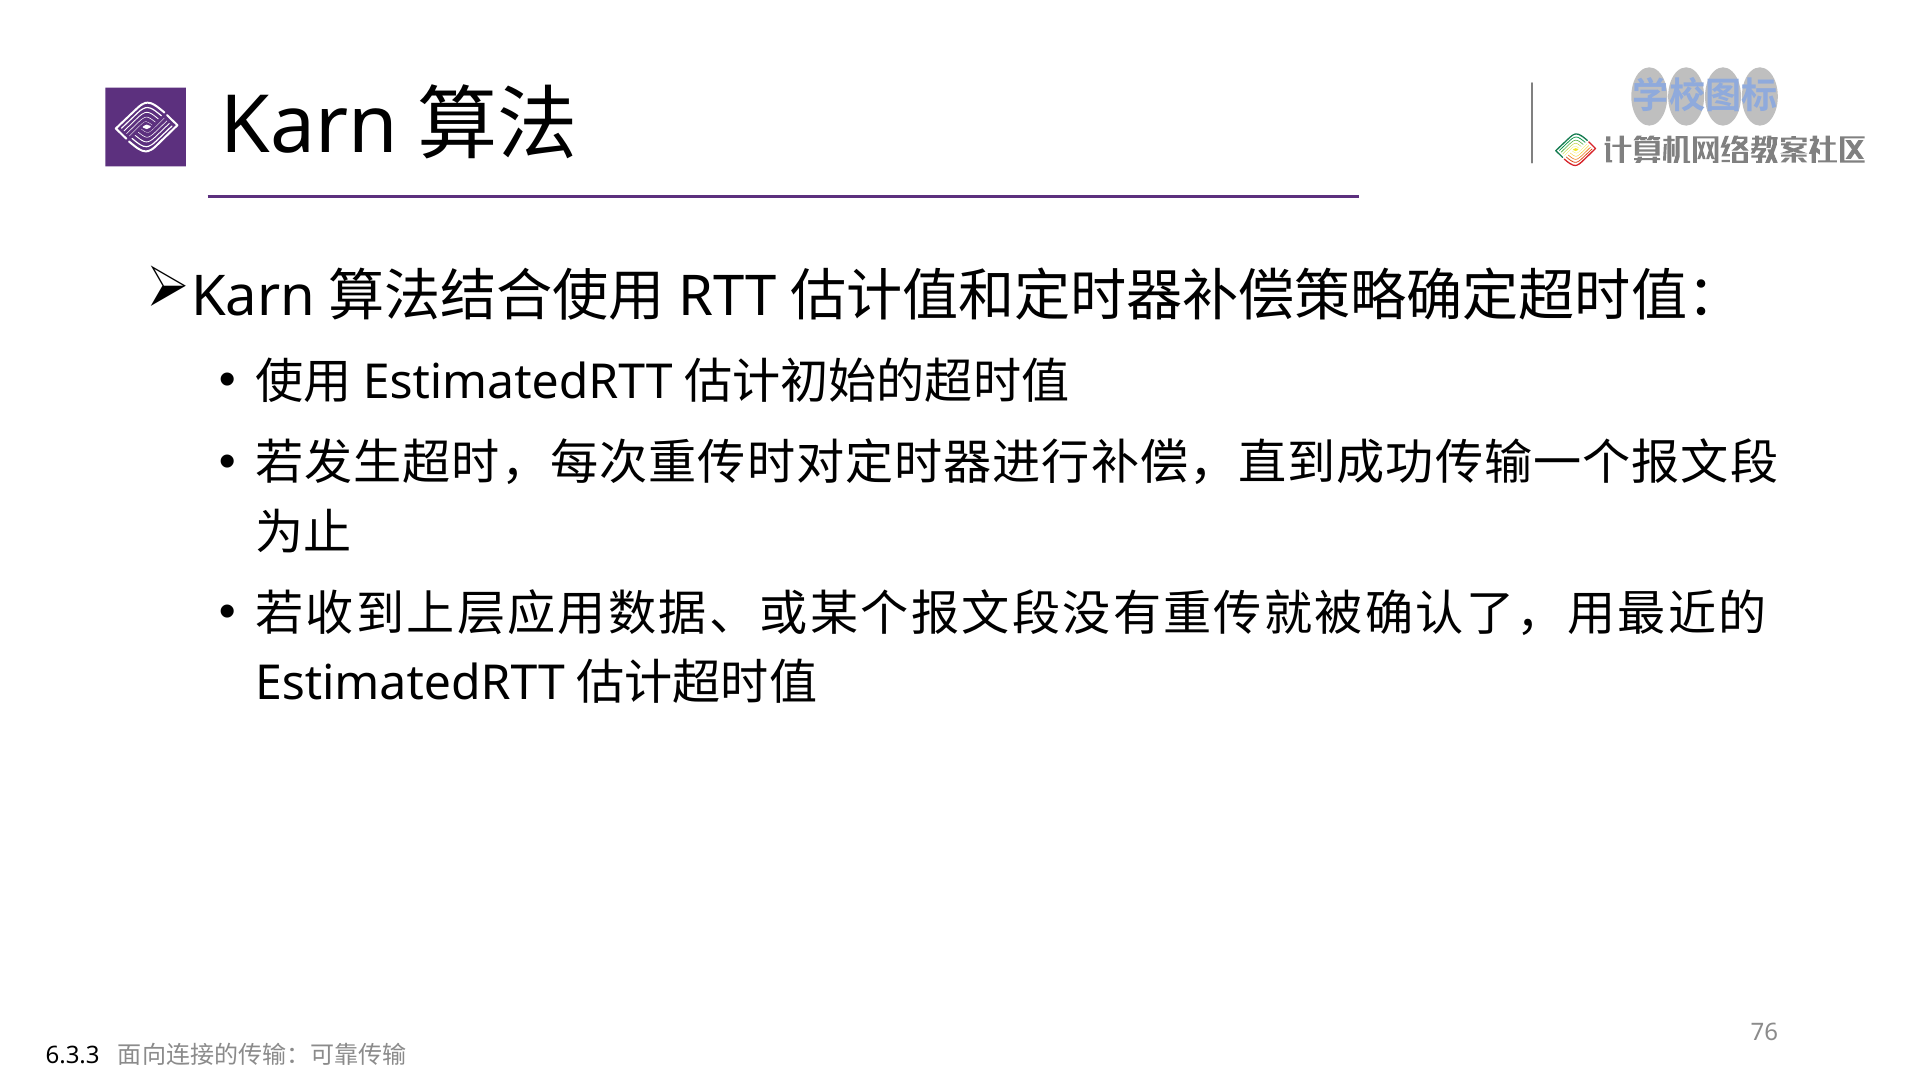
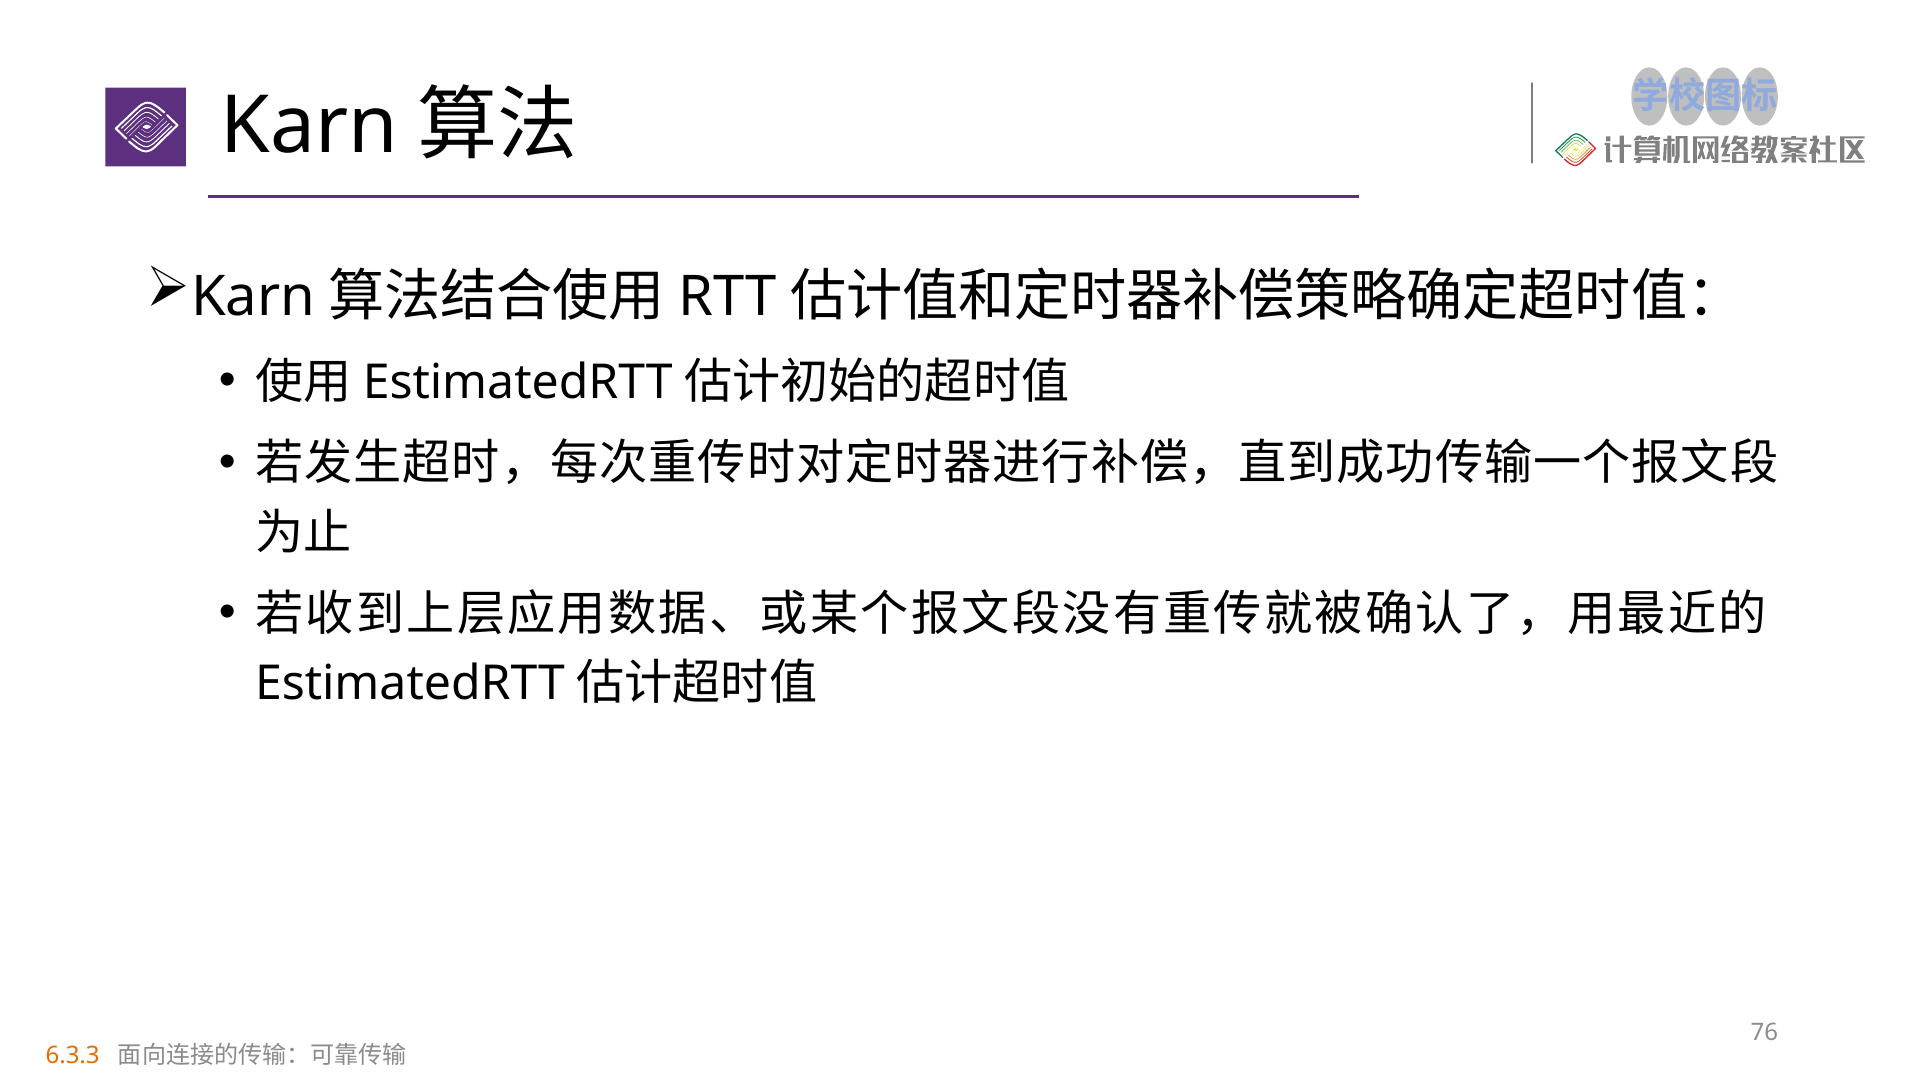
6.3.3 colour: black -> orange (73, 1055)
